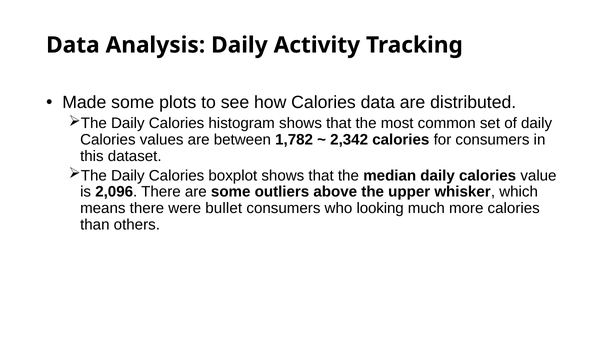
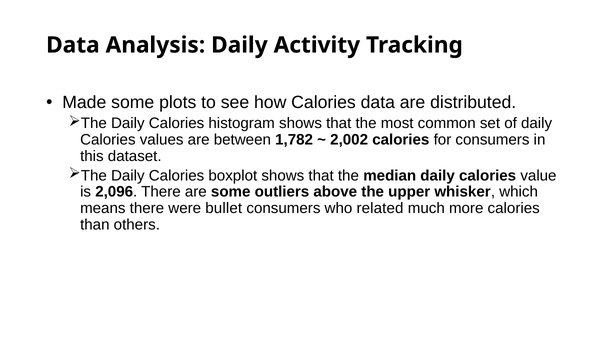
2,342: 2,342 -> 2,002 (349, 139)
looking: looking -> related (380, 208)
